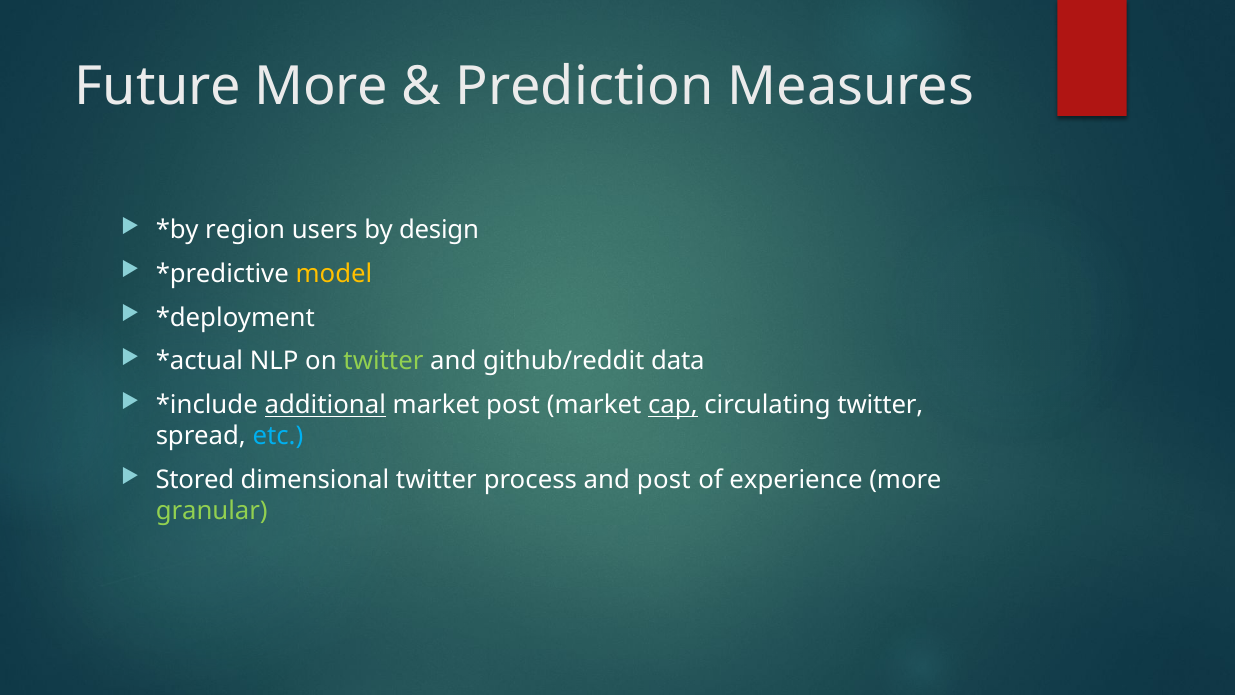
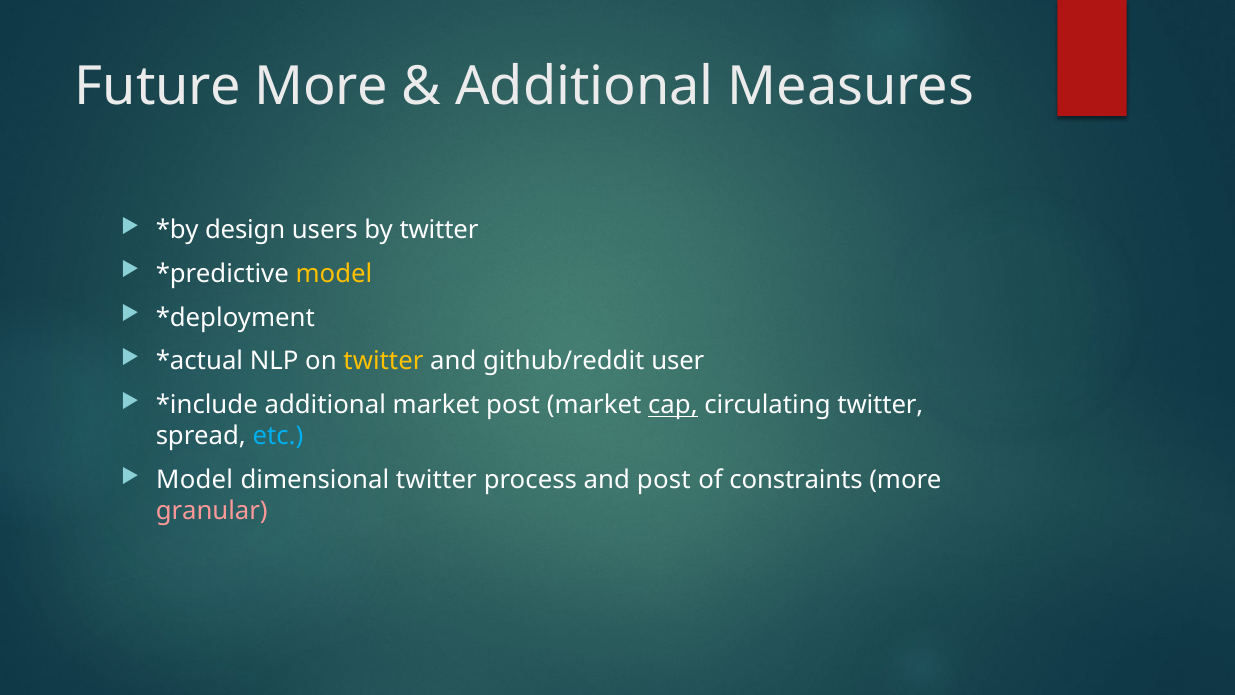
Prediction: Prediction -> Additional (585, 87)
region: region -> design (245, 230)
by design: design -> twitter (439, 230)
twitter colour: light green -> yellow (383, 361)
data: data -> user (678, 361)
additional underline: present -> none (325, 405)
Stored: Stored -> Model (195, 480)
experience: experience -> constraints (796, 480)
granular colour: light green -> pink (212, 511)
